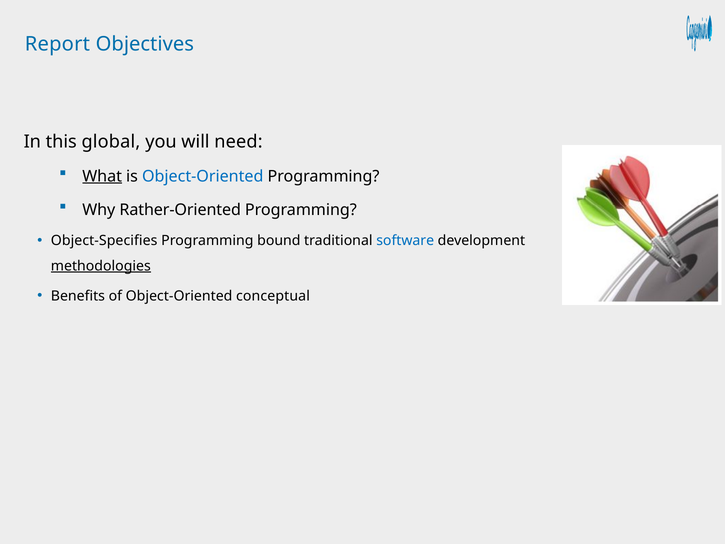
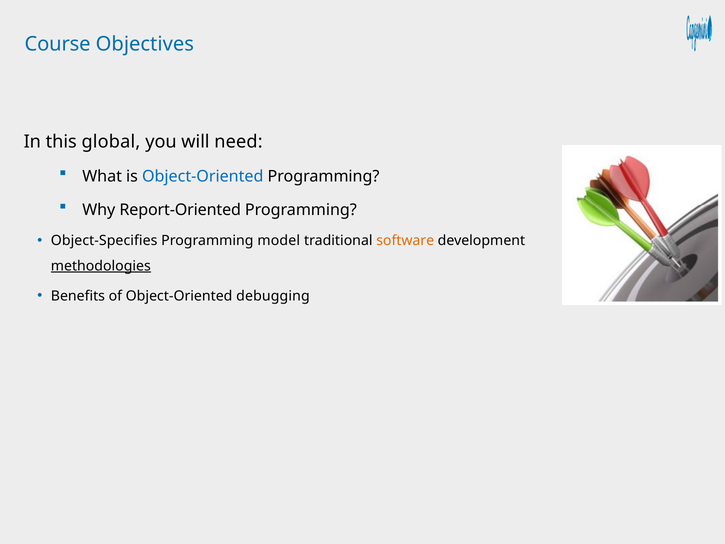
Report: Report -> Course (58, 44)
What underline: present -> none (102, 176)
Rather-Oriented: Rather-Oriented -> Report-Oriented (180, 210)
bound: bound -> model (279, 241)
software colour: blue -> orange (405, 241)
conceptual: conceptual -> debugging (273, 296)
